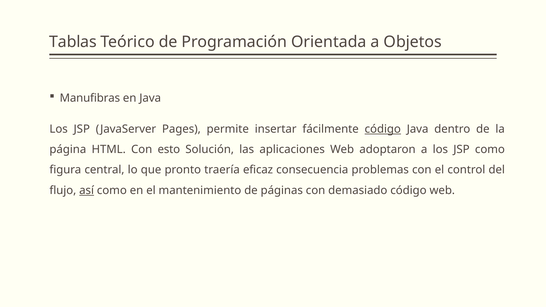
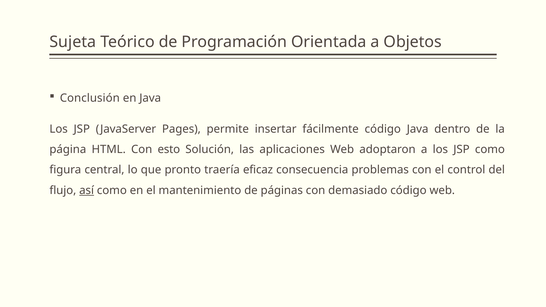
Tablas: Tablas -> Sujeta (73, 42)
Manufibras: Manufibras -> Conclusión (90, 98)
código underline: present -> none (383, 129)
